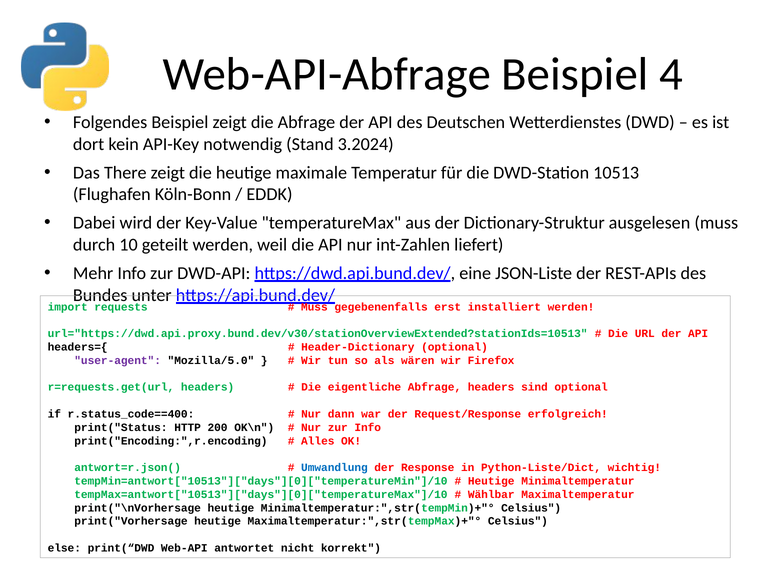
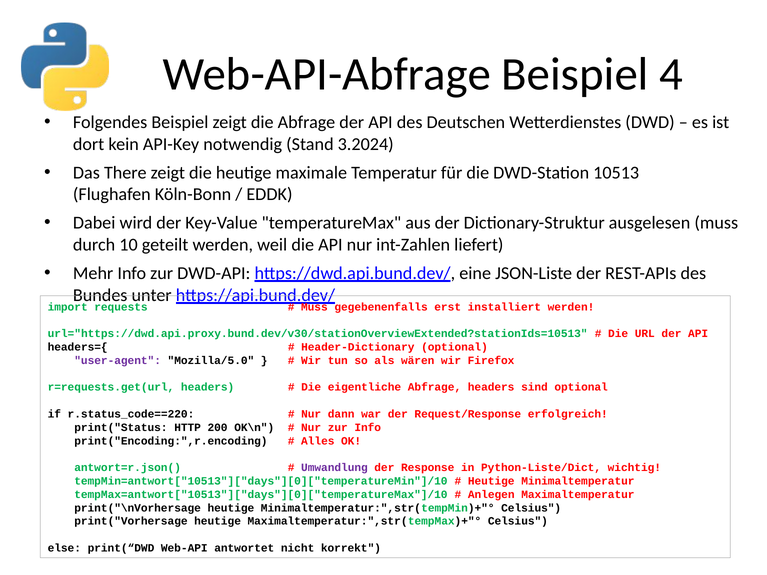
r.status_code==400: r.status_code==400 -> r.status_code==220 (131, 414)
Umwandlung colour: blue -> purple (334, 468)
Wählbar: Wählbar -> Anlegen (491, 495)
